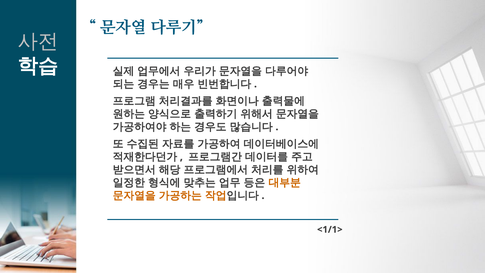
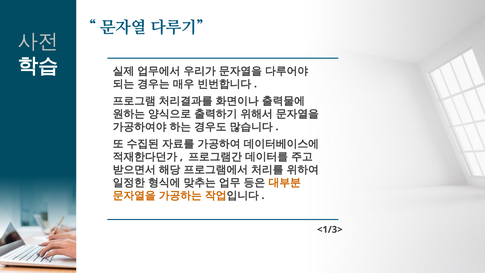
<1/1>: <1/1> -> <1/3> (330, 229)
